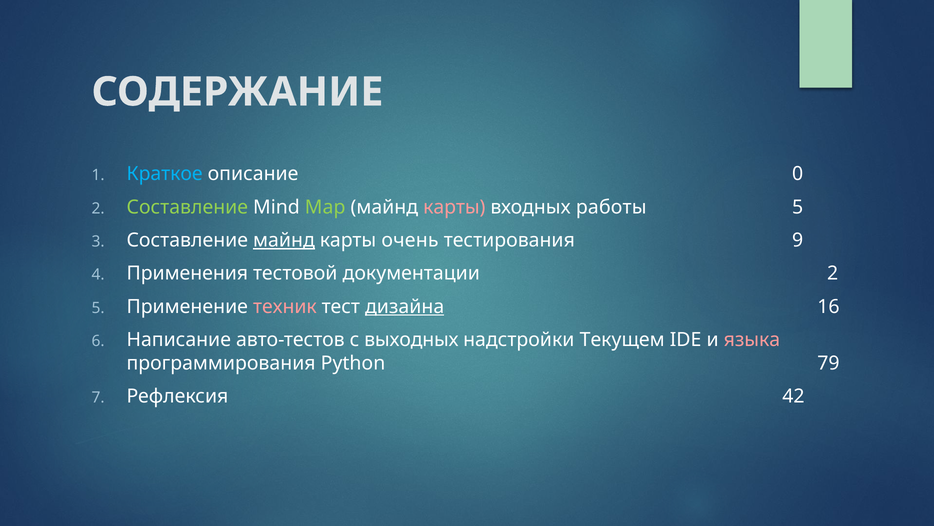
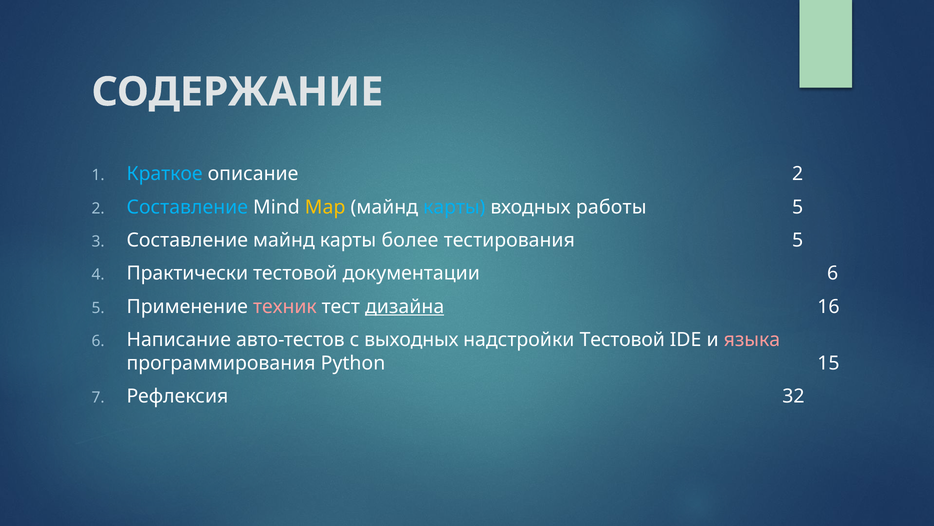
описание 0: 0 -> 2 (798, 174)
Составление colour: light green -> light blue (187, 207)
Map colour: light green -> yellow (325, 207)
карты colour: pink -> light blue (454, 207)
майнд underline: present -> none (284, 240)
очень: очень -> более (410, 240)
тестирования 9: 9 -> 5 (798, 240)
Применения: Применения -> Практически (187, 273)
документации 2: 2 -> 6 (833, 273)
надстройки Текущем: Текущем -> Тестовой (622, 339)
79: 79 -> 15 (828, 363)
42: 42 -> 32 (793, 396)
